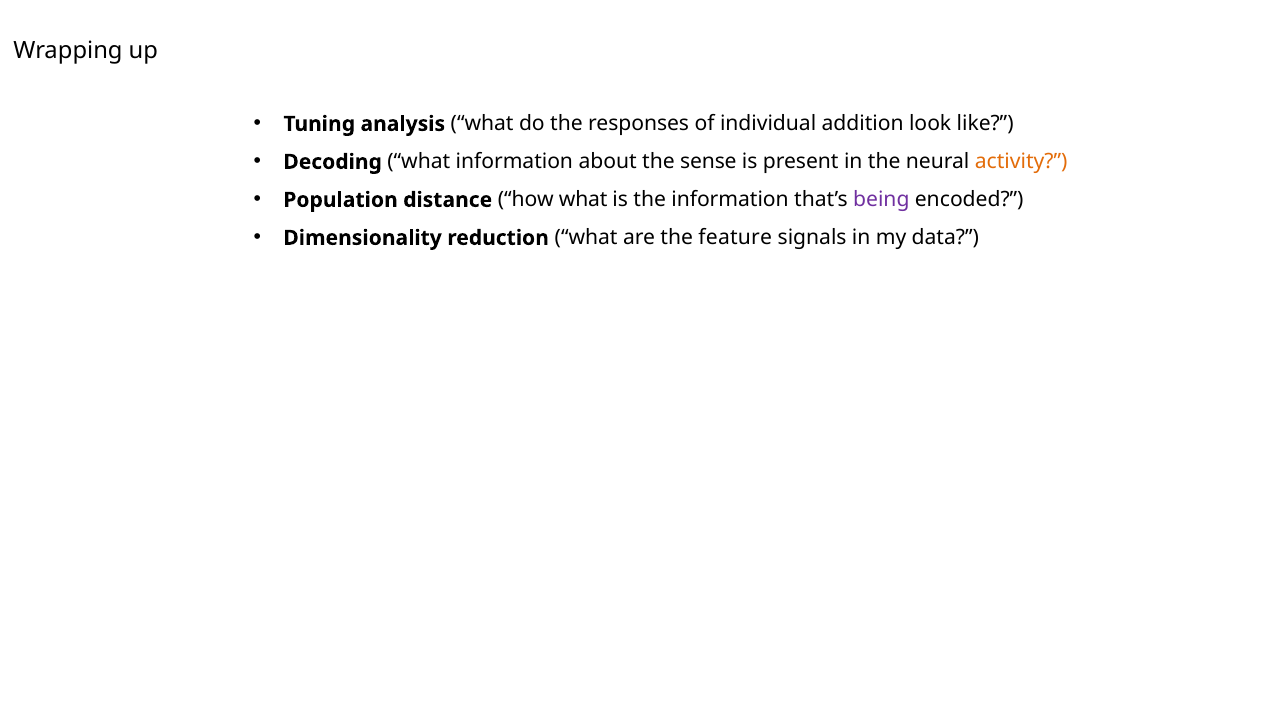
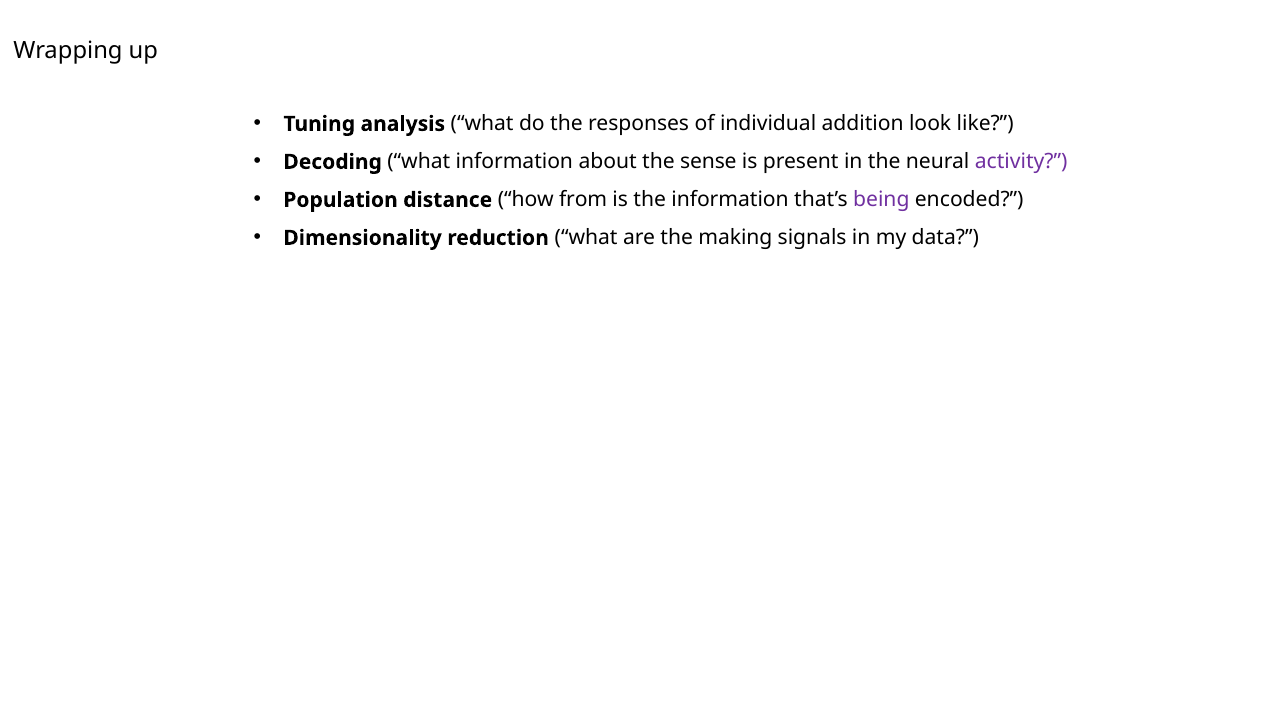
activity colour: orange -> purple (1021, 162)
how what: what -> from (583, 200)
feature: feature -> making (735, 238)
